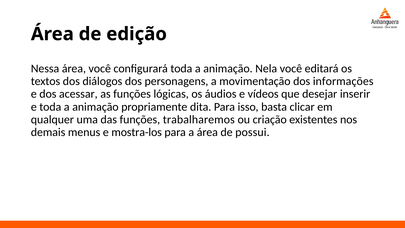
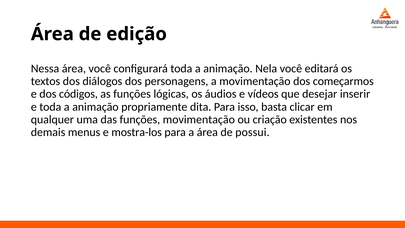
informações: informações -> começarmos (343, 81)
acessar: acessar -> códigos (78, 94)
funções trabalharemos: trabalharemos -> movimentação (199, 120)
